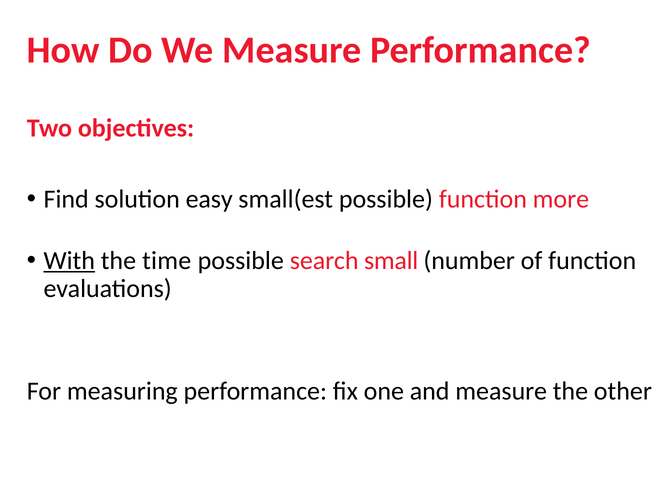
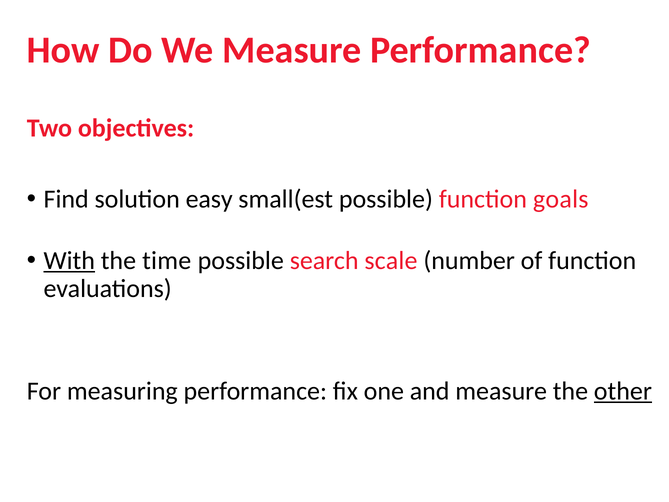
more: more -> goals (561, 199)
small: small -> scale (391, 260)
other underline: none -> present (623, 391)
